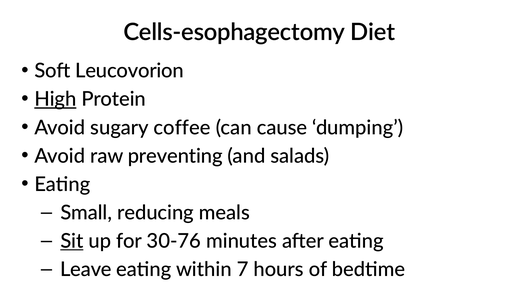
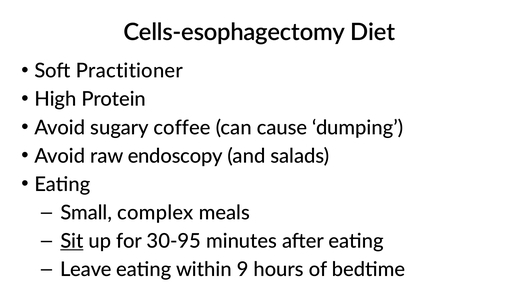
Leucovorion: Leucovorion -> Practitioner (129, 71)
High underline: present -> none (55, 99)
preventing: preventing -> endoscopy (175, 156)
reducing: reducing -> complex (155, 212)
30-76: 30-76 -> 30-95 (174, 241)
7: 7 -> 9 (243, 269)
